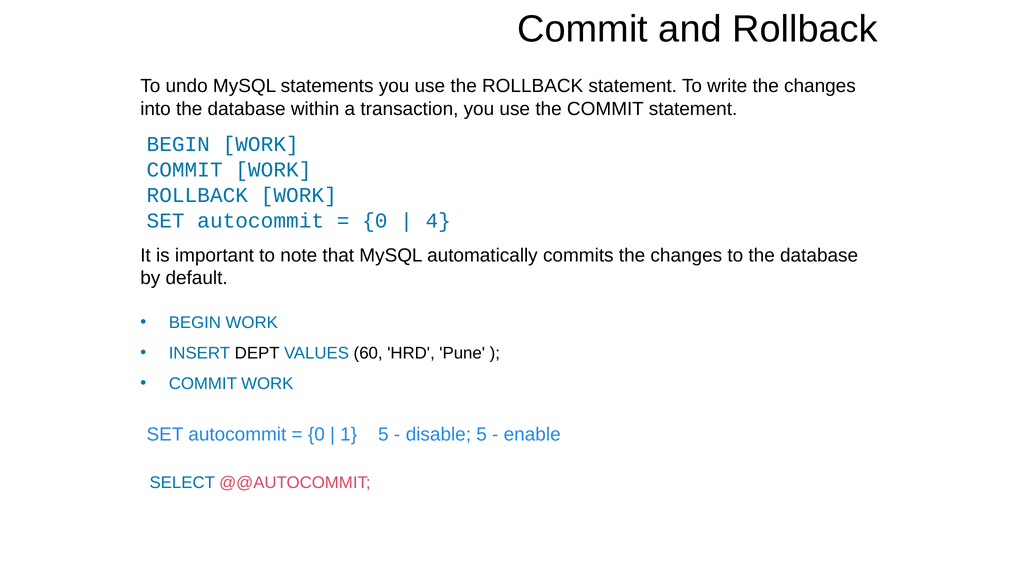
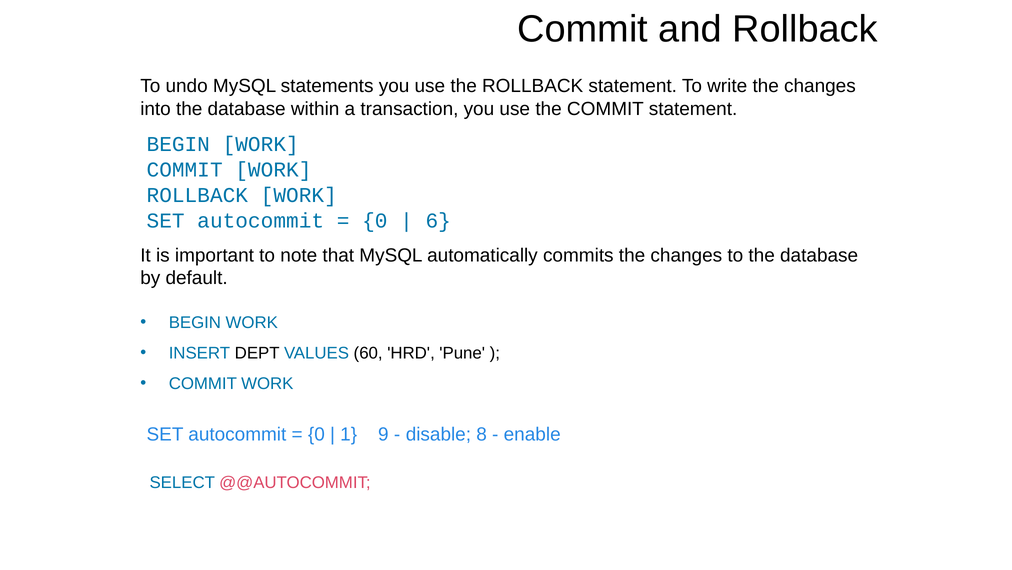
4: 4 -> 6 (438, 220)
1 5: 5 -> 9 (383, 434)
disable 5: 5 -> 8 (482, 434)
